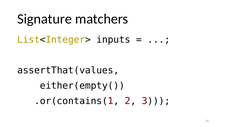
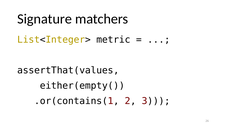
inputs: inputs -> metric (113, 40)
